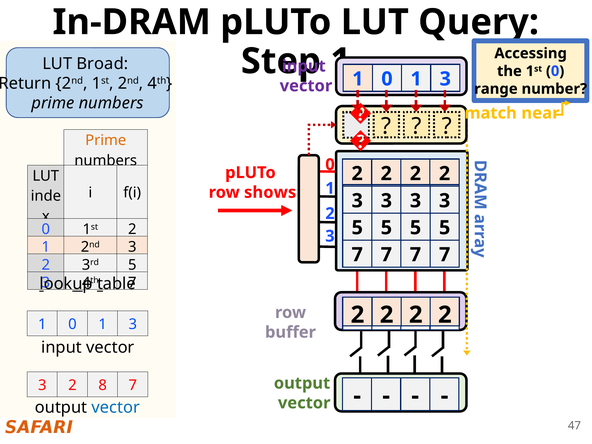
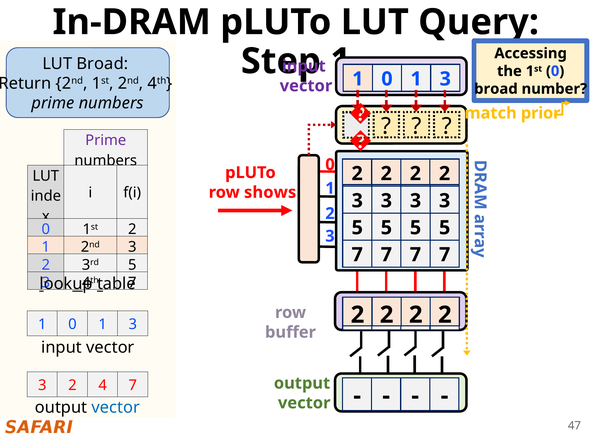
range: range -> broad (496, 89)
near: near -> prior (541, 113)
Prime colour: orange -> purple (106, 140)
8: 8 -> 4 (103, 385)
